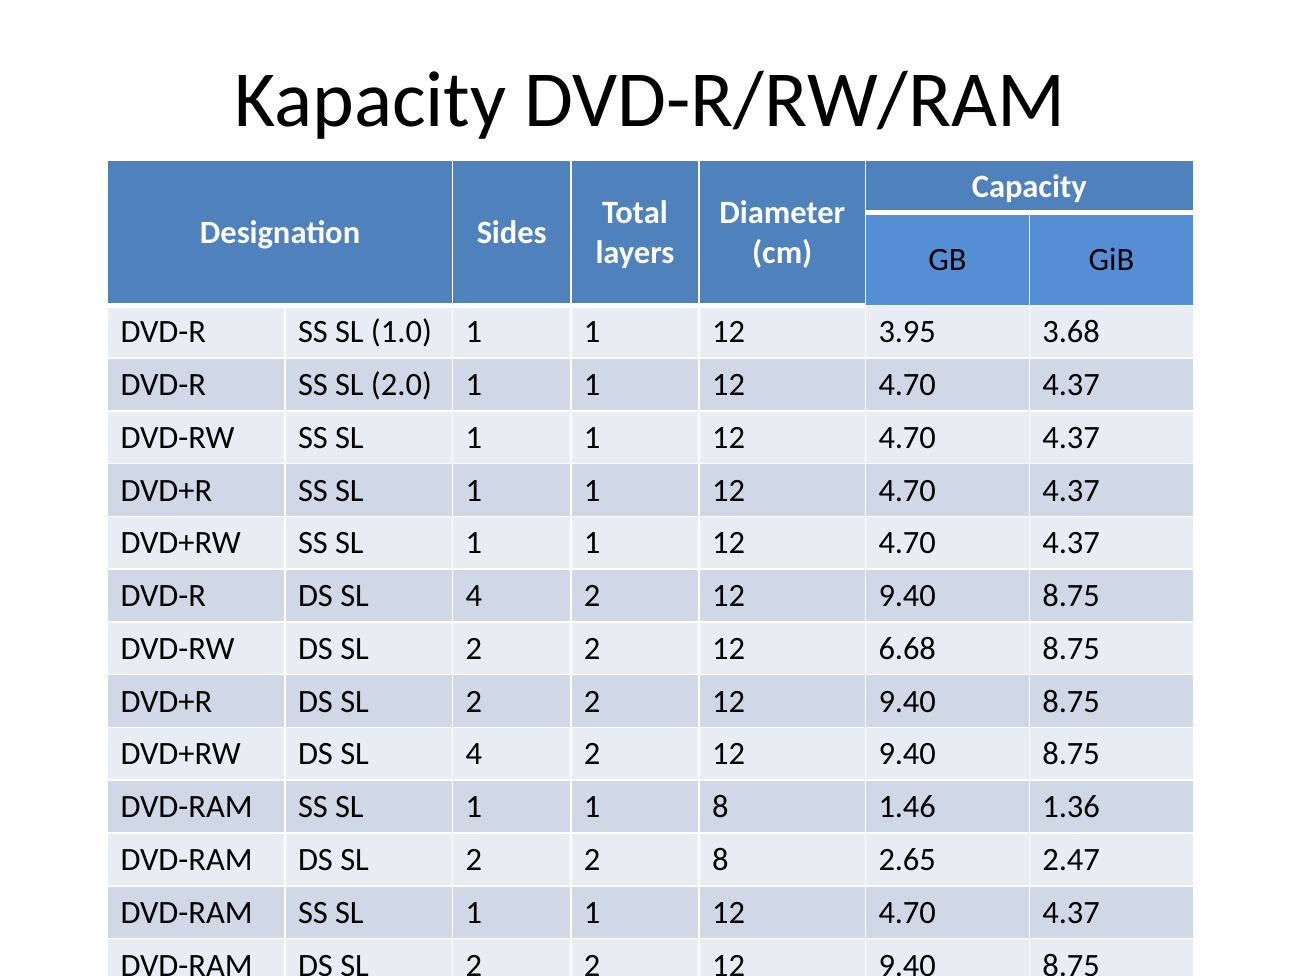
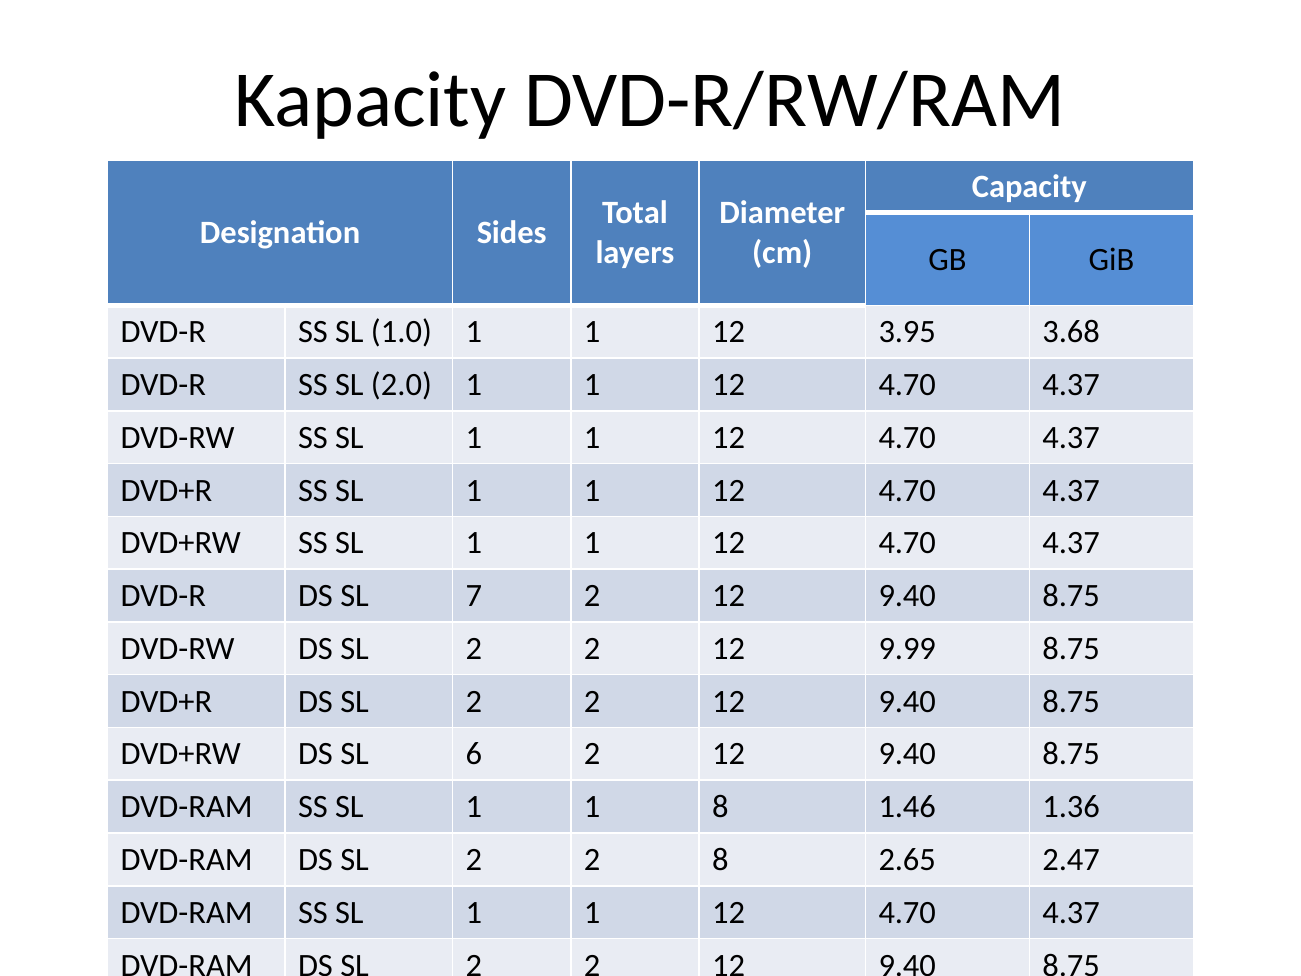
DVD-R DS SL 4: 4 -> 7 (474, 596)
6.68: 6.68 -> 9.99 (907, 649)
DVD+RW DS SL 4: 4 -> 6 (474, 754)
